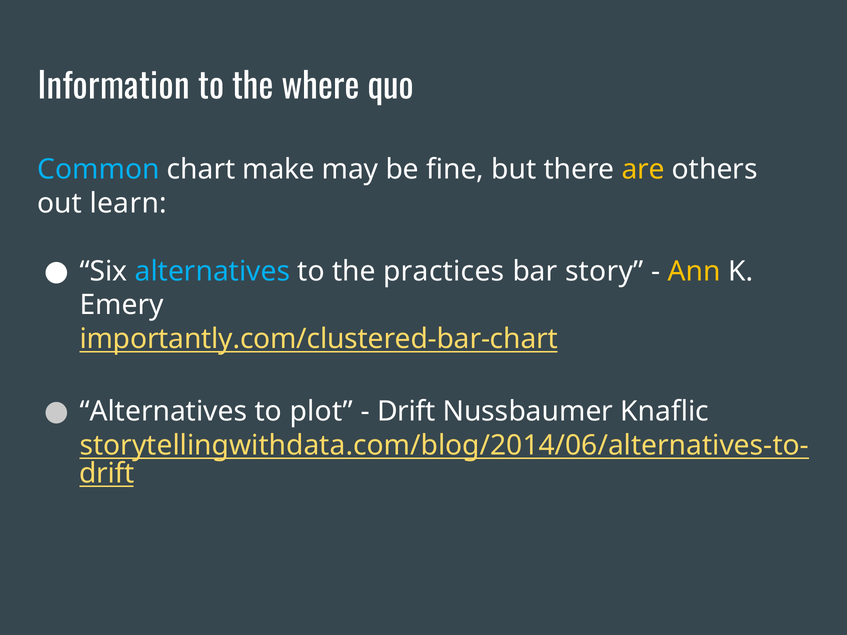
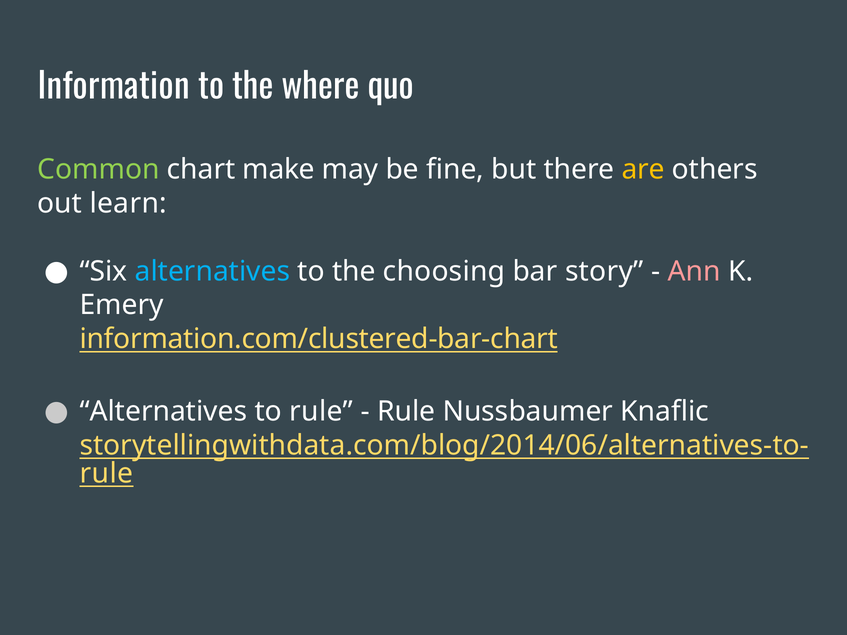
Common colour: light blue -> light green (98, 170)
practices: practices -> choosing (444, 271)
Ann colour: yellow -> pink (694, 271)
importantly.com/clustered-bar-chart: importantly.com/clustered-bar-chart -> information.com/clustered-bar-chart (319, 339)
to plot: plot -> rule (321, 412)
Drift: Drift -> Rule (406, 412)
drift: drift -> rule (107, 474)
